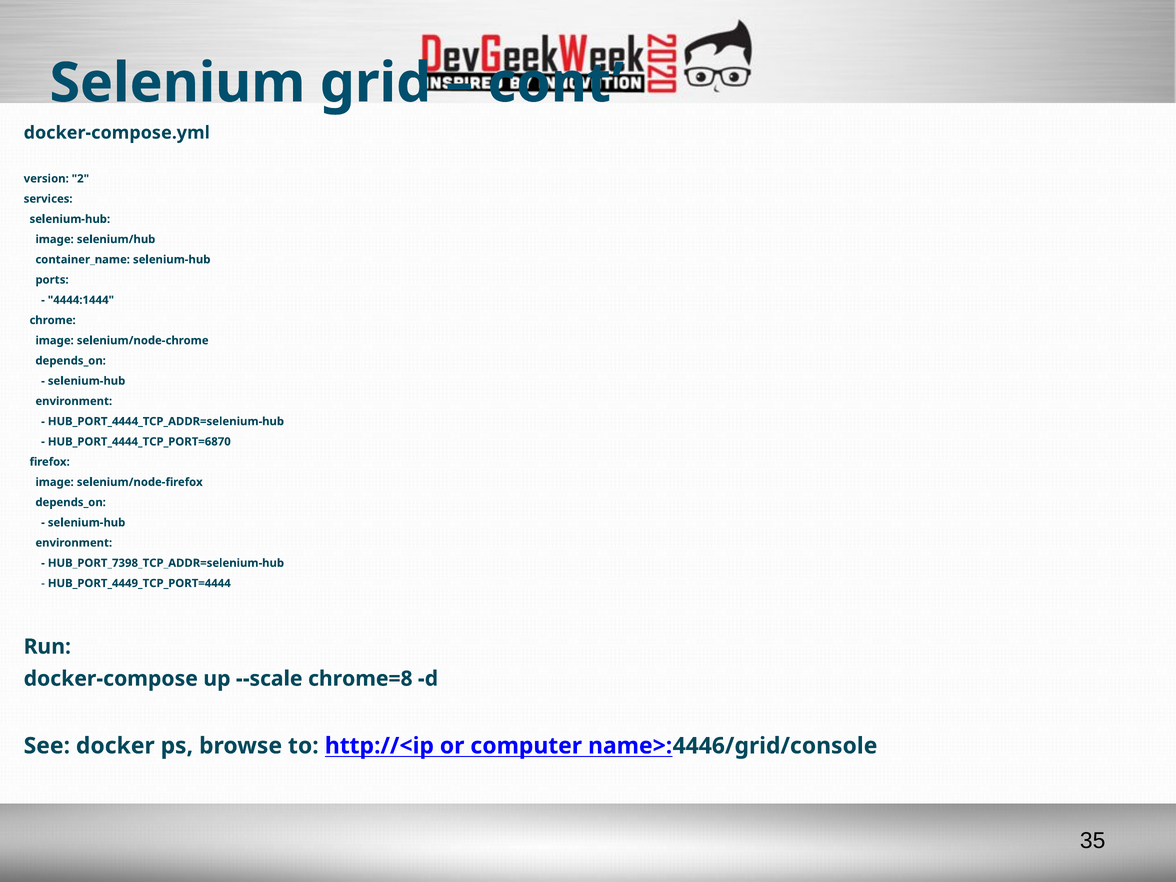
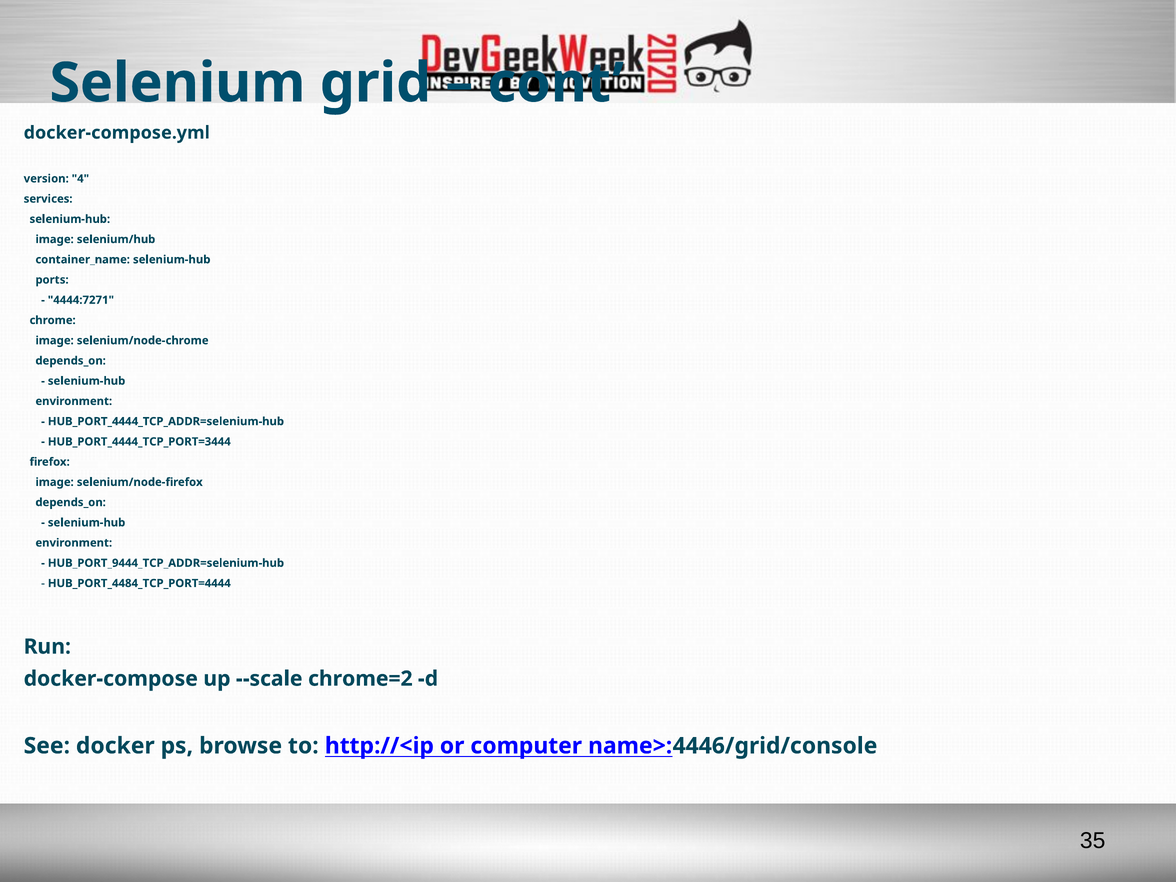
2: 2 -> 4 (80, 179)
4444:1444: 4444:1444 -> 4444:7271 (81, 300)
HUB_PORT_4444_TCP_PORT=6870: HUB_PORT_4444_TCP_PORT=6870 -> HUB_PORT_4444_TCP_PORT=3444 (139, 442)
HUB_PORT_7398_TCP_ADDR=selenium-hub: HUB_PORT_7398_TCP_ADDR=selenium-hub -> HUB_PORT_9444_TCP_ADDR=selenium-hub (166, 563)
HUB_PORT_4449_TCP_PORT=4444: HUB_PORT_4449_TCP_PORT=4444 -> HUB_PORT_4484_TCP_PORT=4444 (139, 583)
chrome=8: chrome=8 -> chrome=2 (360, 679)
